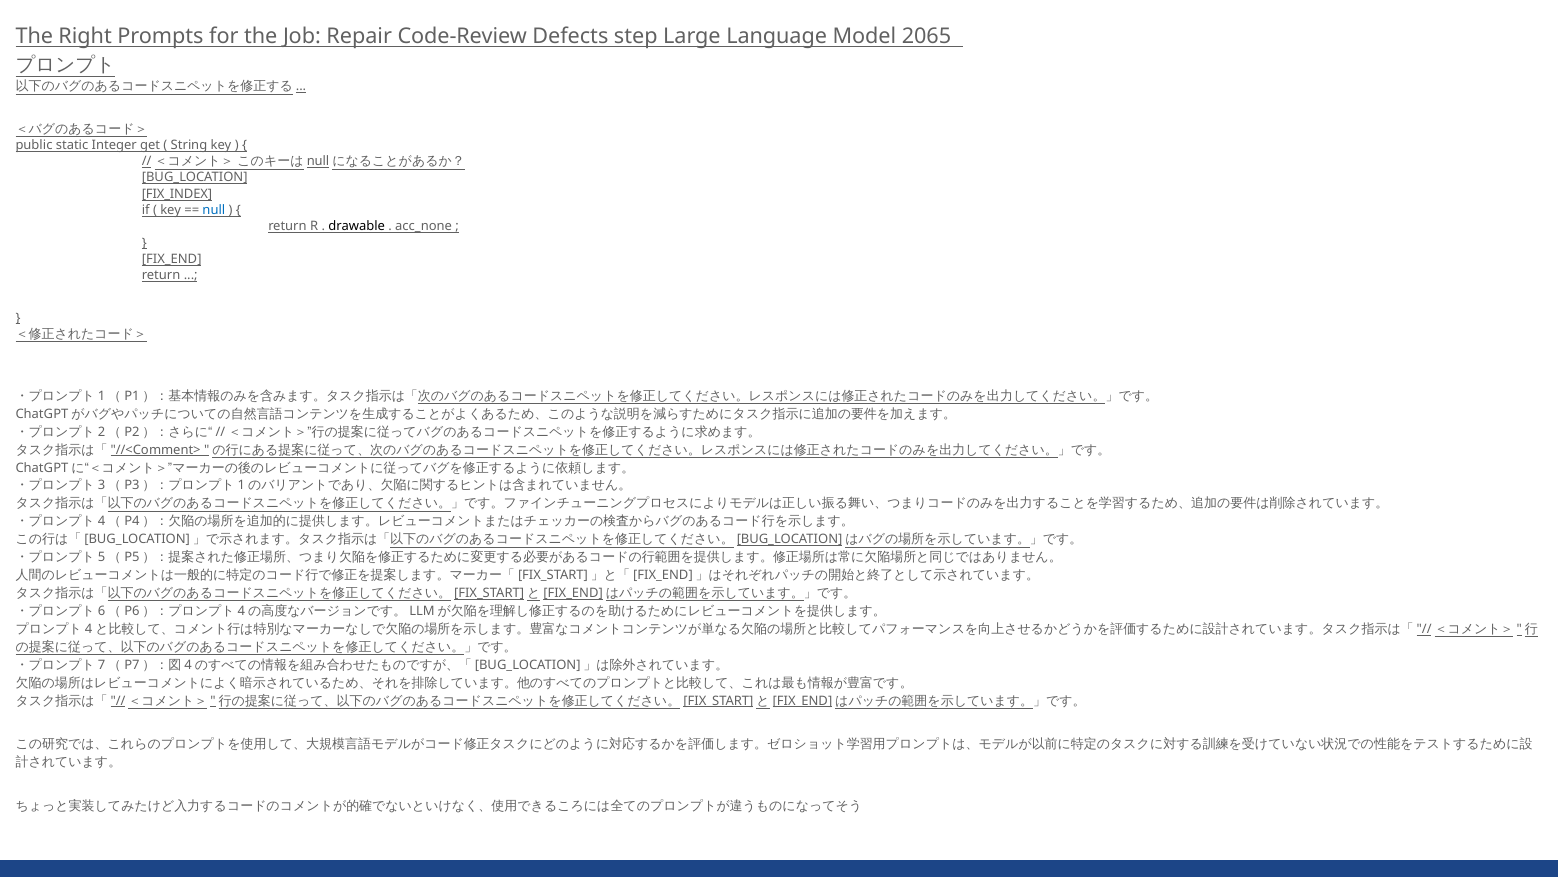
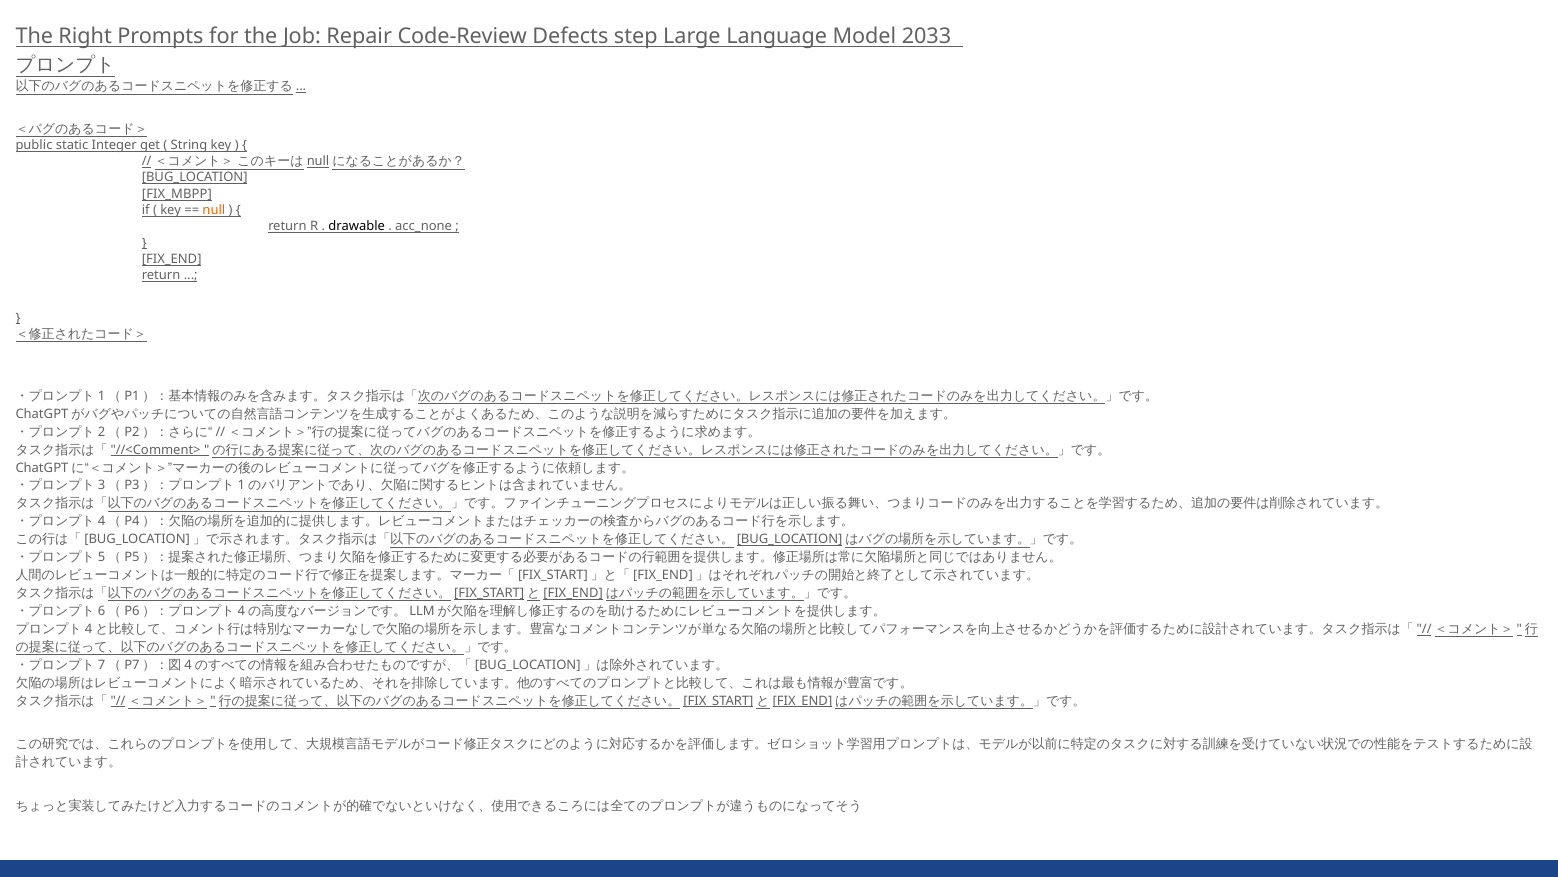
2065: 2065 -> 2033 (926, 36)
FIX_INDEX: FIX_INDEX -> FIX_MBPP (177, 194)
null colour: blue -> orange (214, 210)
